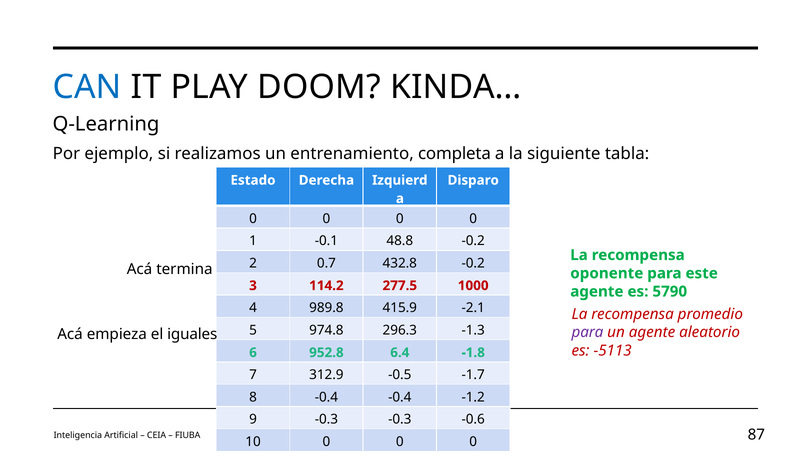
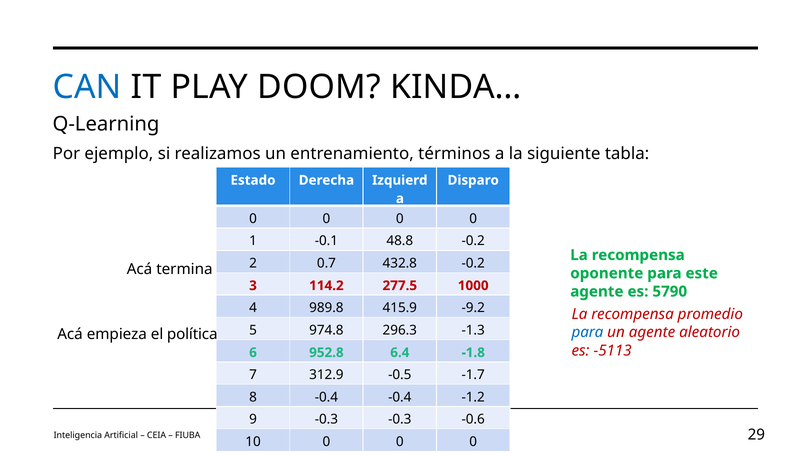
completa: completa -> términos (454, 154)
-2.1: -2.1 -> -9.2 (473, 308)
para colour: purple -> blue (587, 333)
iguales: iguales -> política (192, 334)
87: 87 -> 29 (756, 435)
